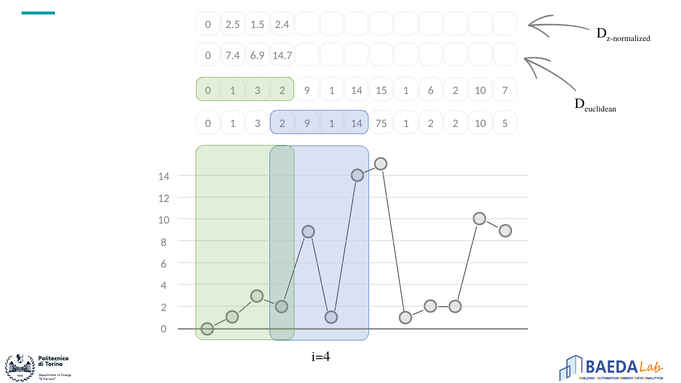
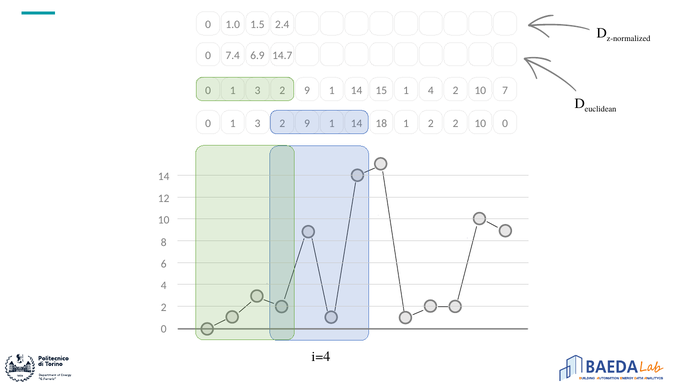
2.5: 2.5 -> 1.0 (233, 25)
1 6: 6 -> 4 (431, 91)
75: 75 -> 18 (381, 124)
10 5: 5 -> 0 (505, 124)
